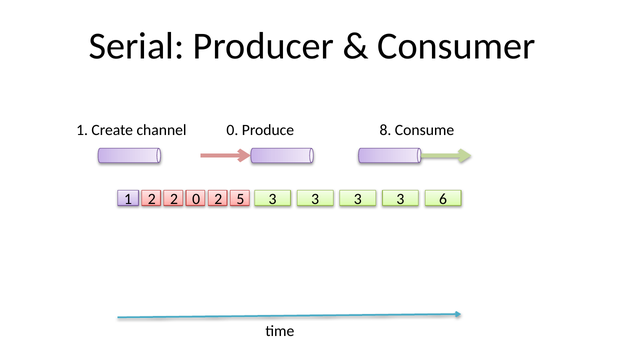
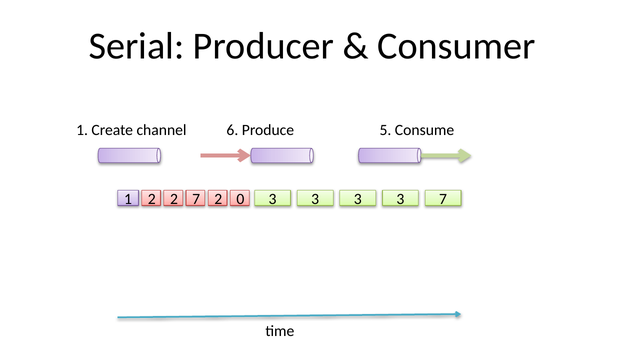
channel 0: 0 -> 6 (232, 130)
8: 8 -> 5 (385, 130)
0: 0 -> 7 (196, 199)
5: 5 -> 0 (240, 199)
1 2 6: 6 -> 7 (443, 199)
